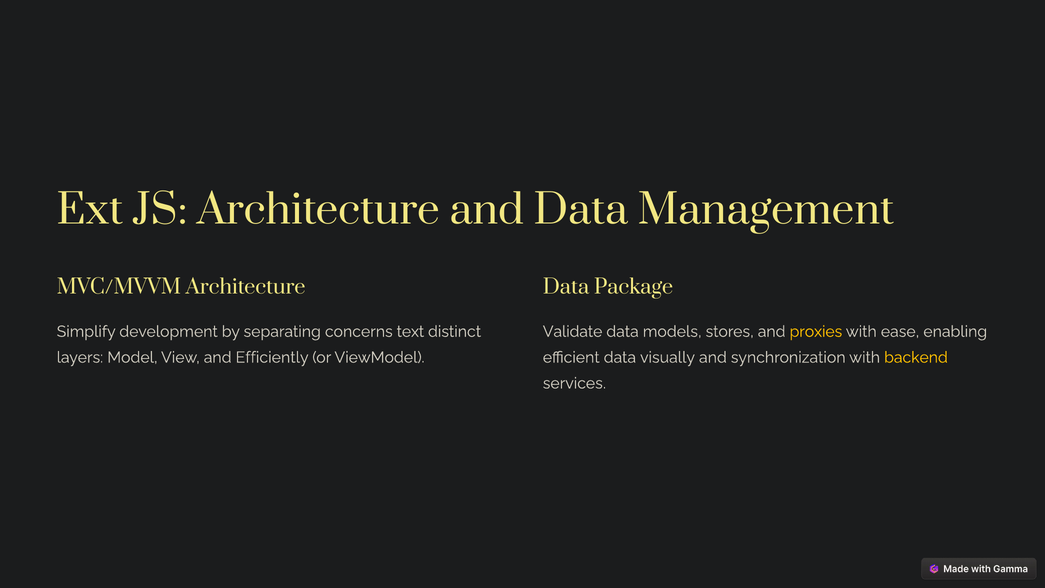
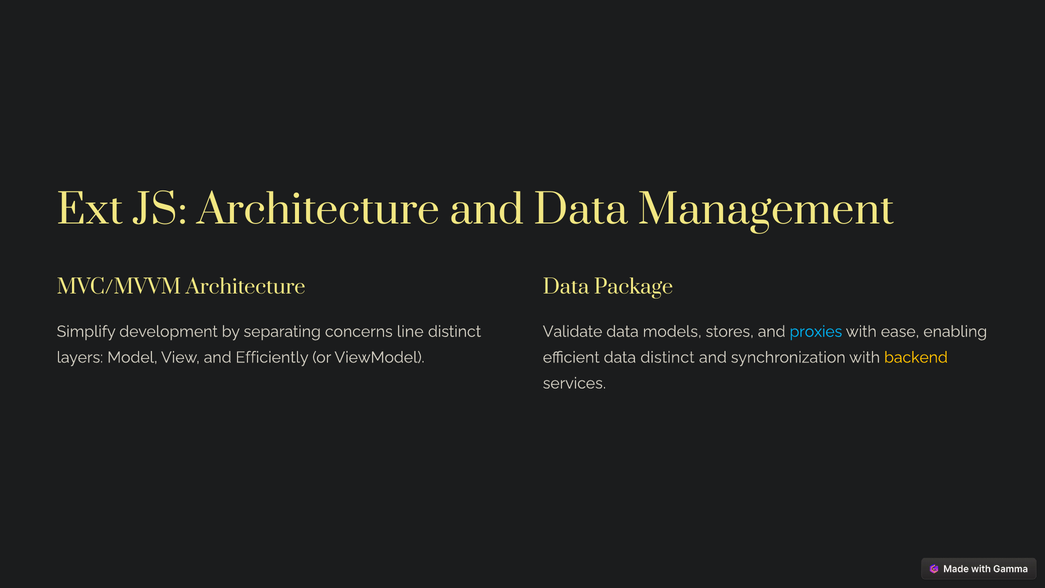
text: text -> line (410, 331)
proxies colour: yellow -> light blue (816, 331)
data visually: visually -> distinct (667, 357)
